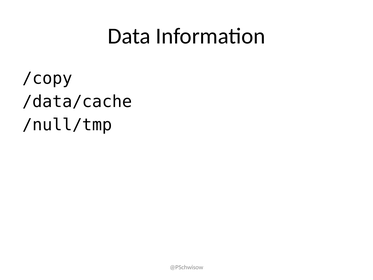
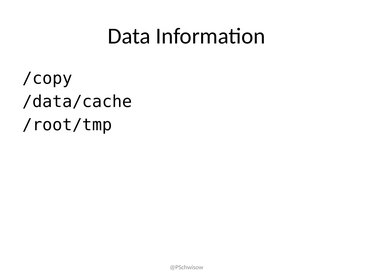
/null/tmp: /null/tmp -> /root/tmp (67, 125)
